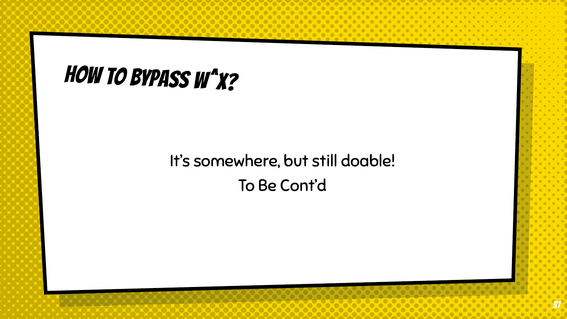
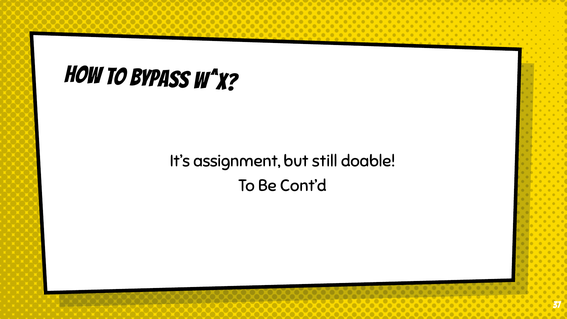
somewhere: somewhere -> assignment (237, 161)
